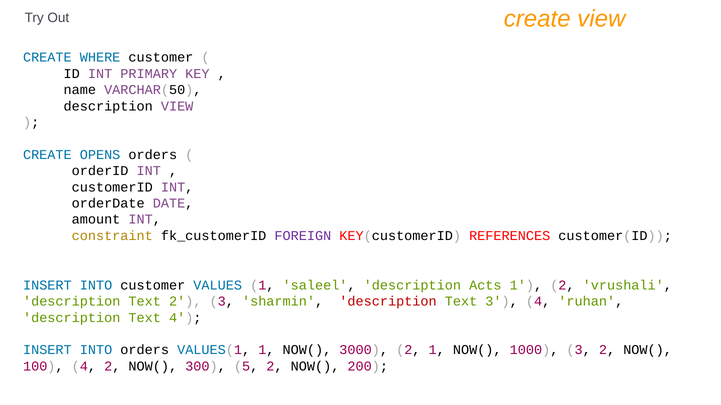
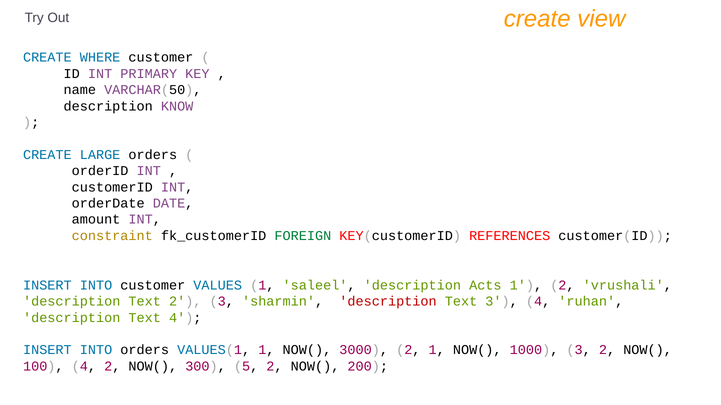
description VIEW: VIEW -> KNOW (177, 106)
OPENS: OPENS -> LARGE (100, 155)
FOREIGN colour: purple -> green (303, 236)
